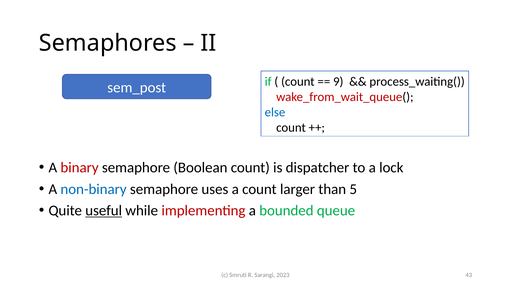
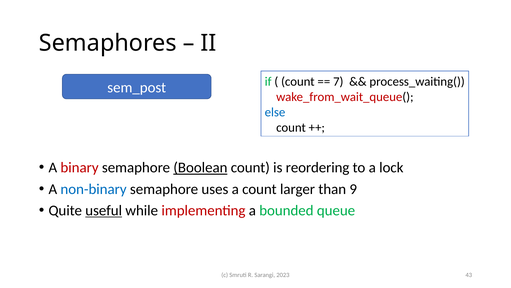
9: 9 -> 7 (338, 81)
Boolean underline: none -> present (200, 167)
dispatcher: dispatcher -> reordering (318, 167)
5: 5 -> 9 (353, 189)
